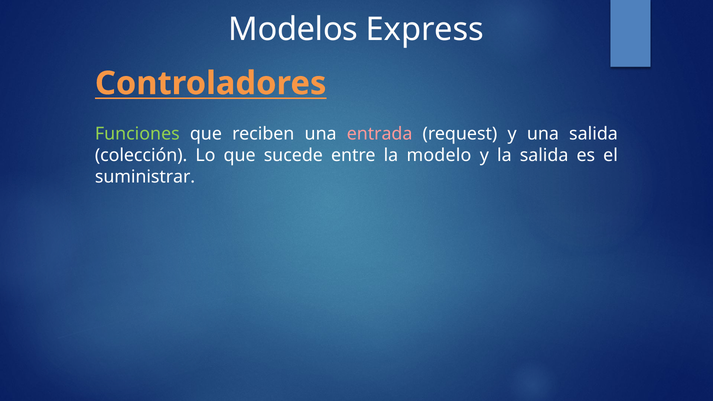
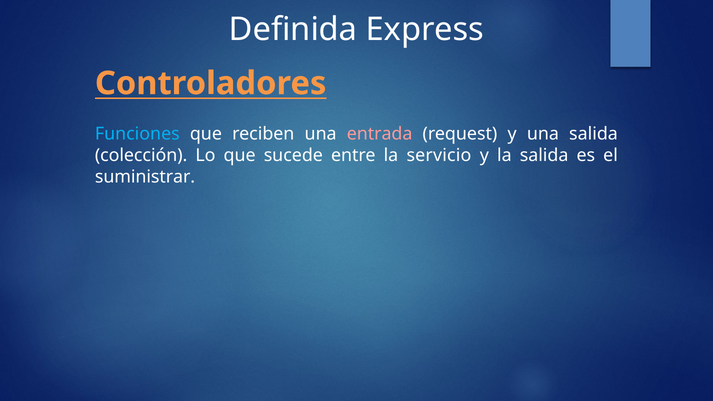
Modelos: Modelos -> Definida (293, 30)
Funciones colour: light green -> light blue (137, 134)
modelo: modelo -> servicio (439, 155)
